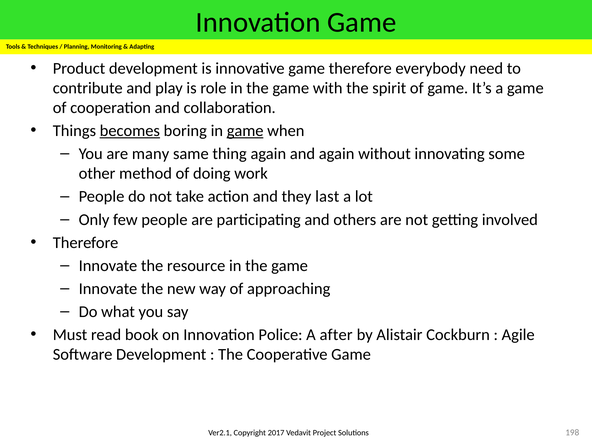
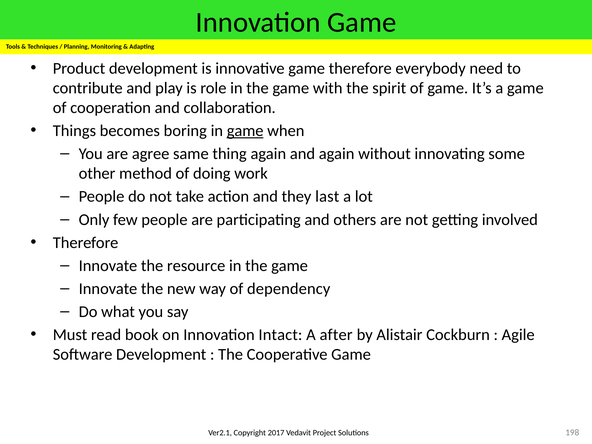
becomes underline: present -> none (130, 131)
many: many -> agree (151, 154)
approaching: approaching -> dependency (289, 289)
Police: Police -> Intact (280, 335)
